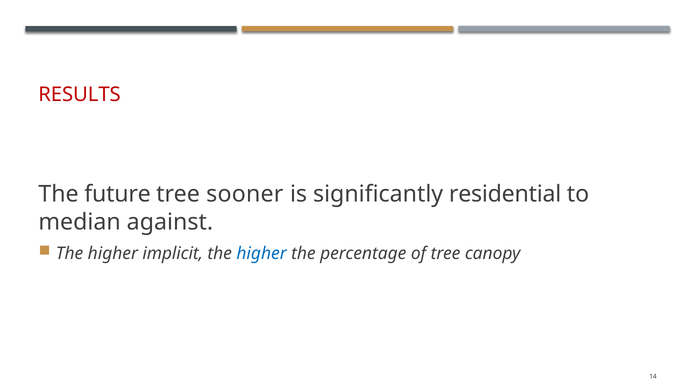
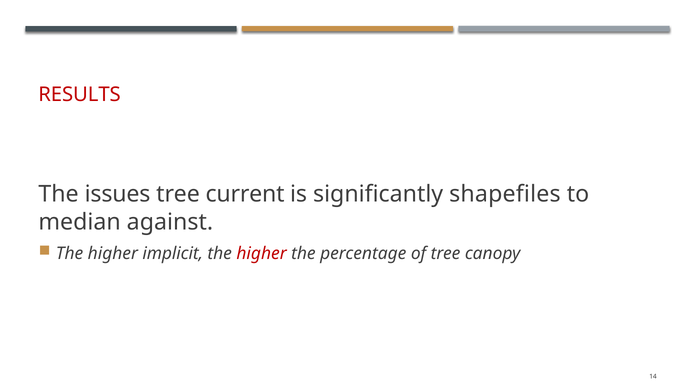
future: future -> issues (118, 194)
sooner: sooner -> current (245, 194)
residential: residential -> shapefiles (505, 194)
higher colour: blue -> red (262, 254)
